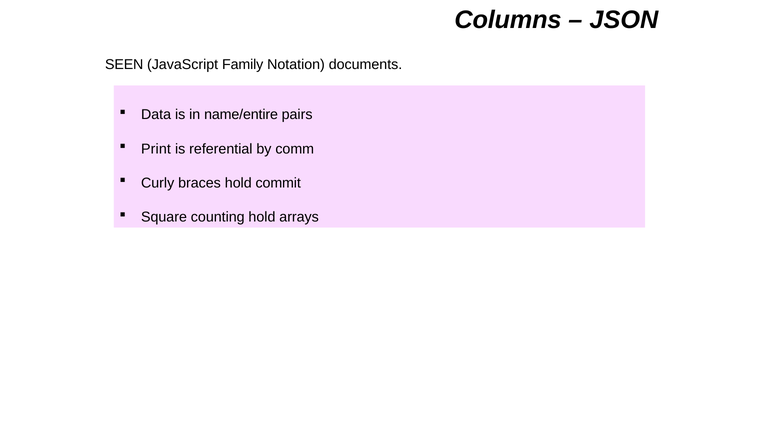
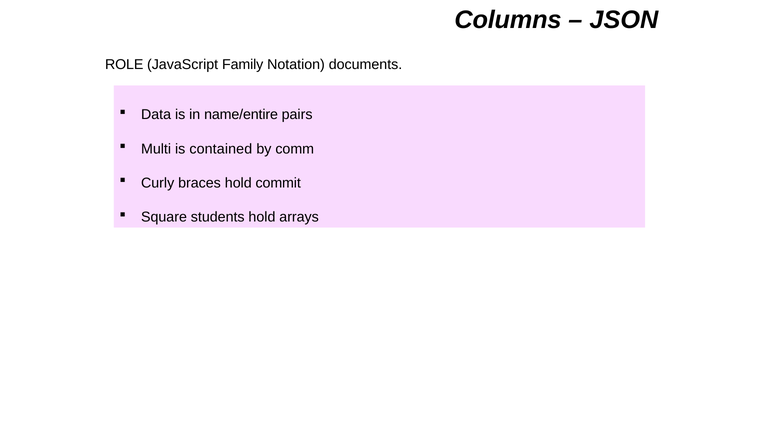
SEEN: SEEN -> ROLE (124, 64)
Print: Print -> Multi (156, 149)
referential: referential -> contained (221, 149)
counting: counting -> students (218, 217)
